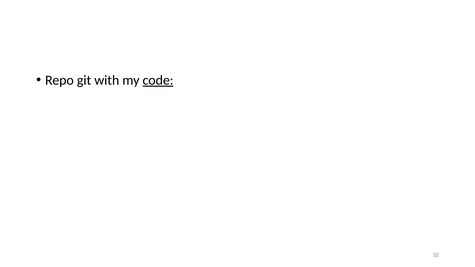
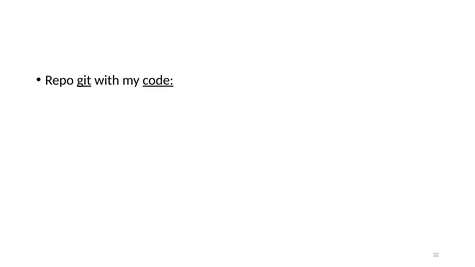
git underline: none -> present (84, 80)
